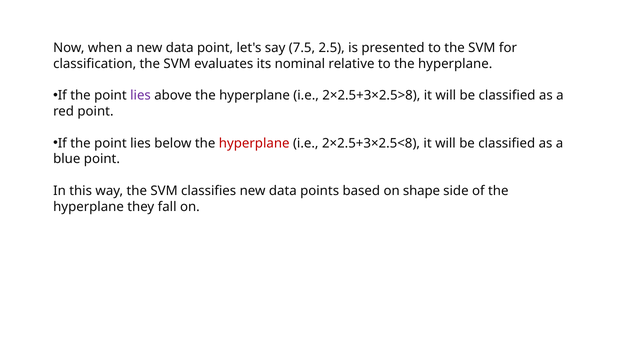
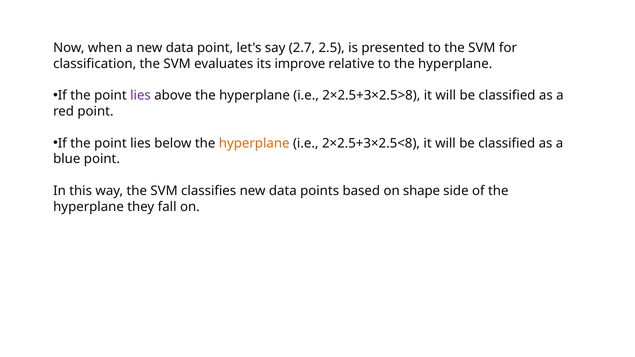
7.5: 7.5 -> 2.7 (302, 48)
nominal: nominal -> improve (300, 64)
hyperplane colour: red -> orange (254, 143)
